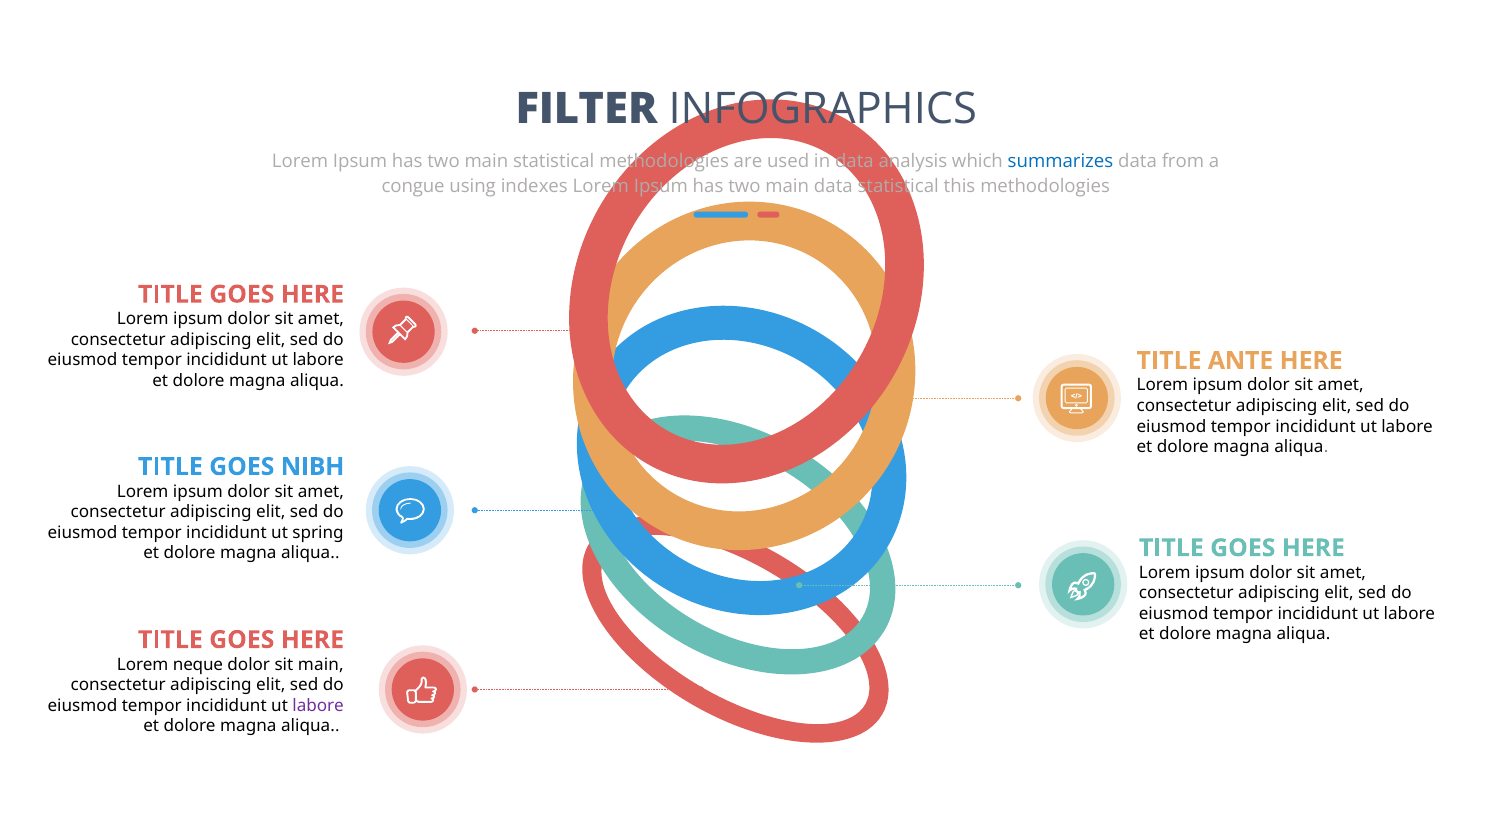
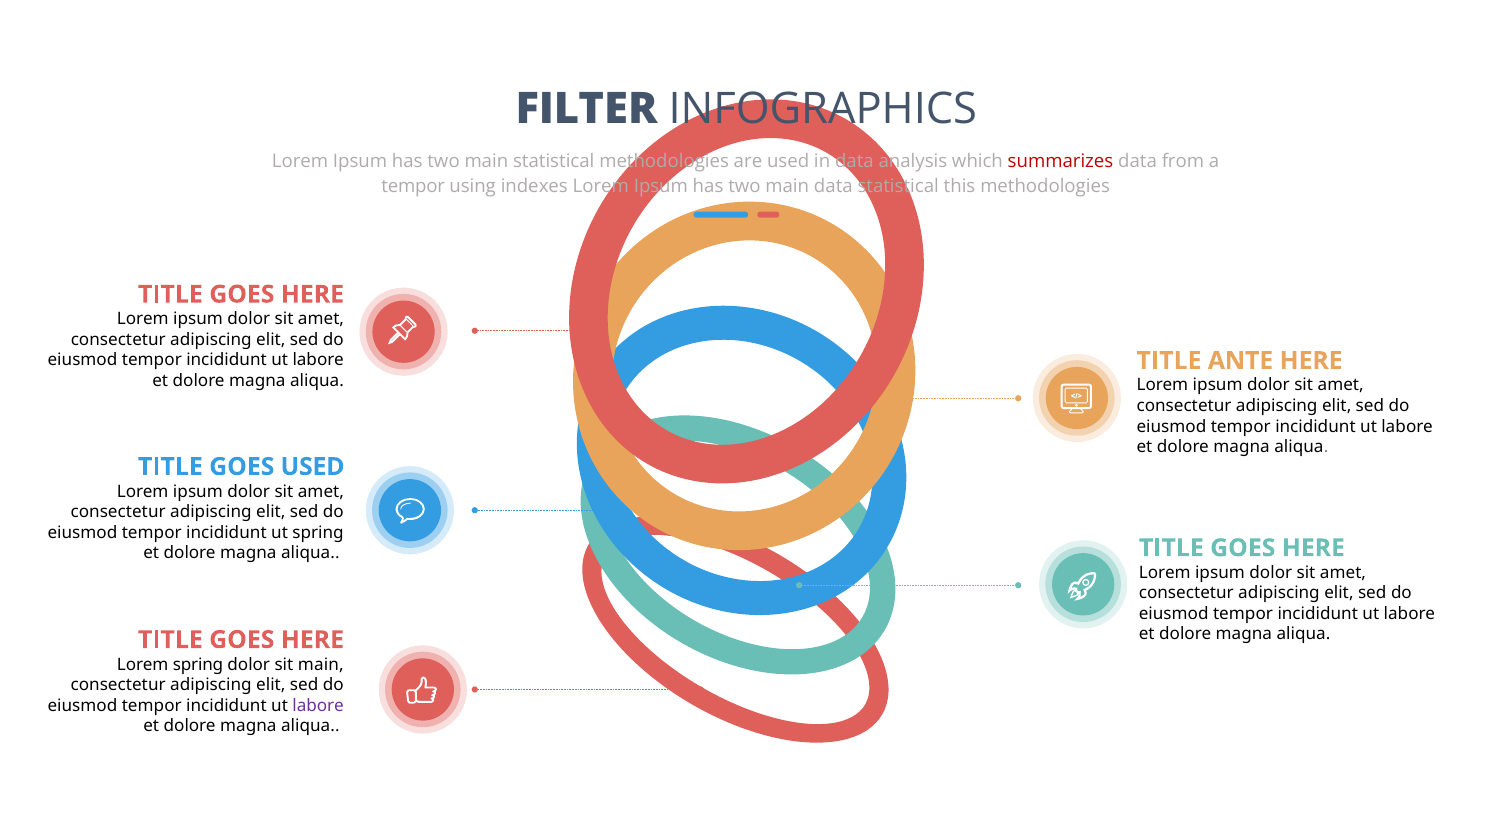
summarizes colour: blue -> red (1060, 162)
congue: congue -> tempor (413, 186)
GOES NIBH: NIBH -> USED (313, 467)
Lorem neque: neque -> spring (198, 664)
